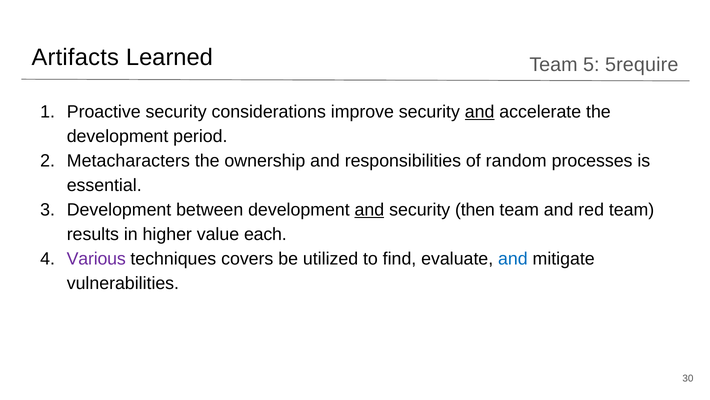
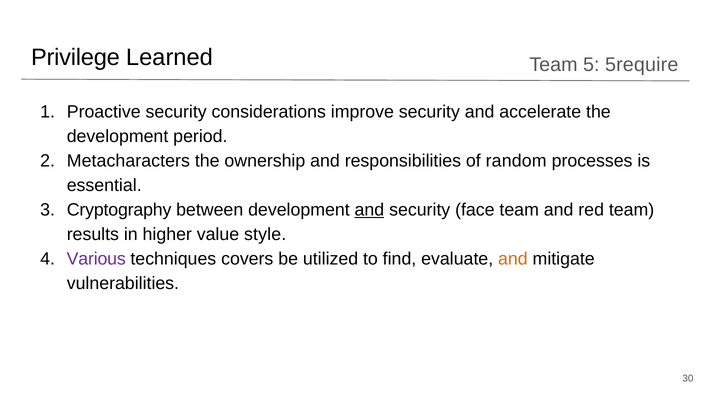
Artifacts: Artifacts -> Privilege (75, 58)
and underline: present -> none (480, 112)
Development: Development -> Cryptography (119, 210)
then: then -> face (475, 210)
each: each -> style (265, 234)
and colour: blue -> orange (513, 259)
